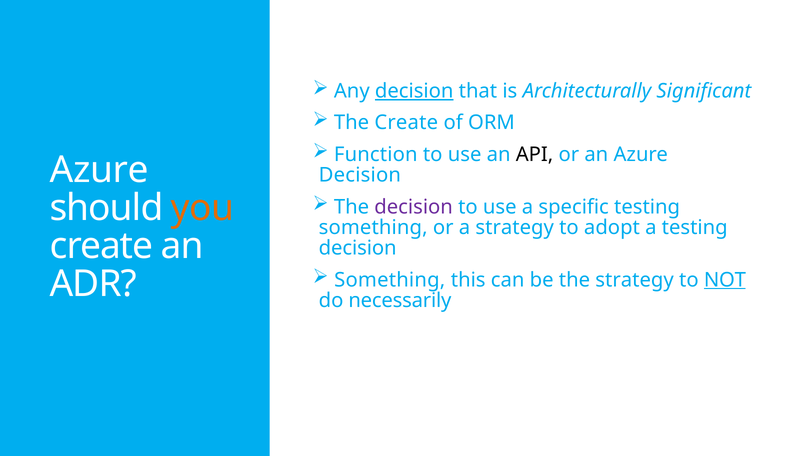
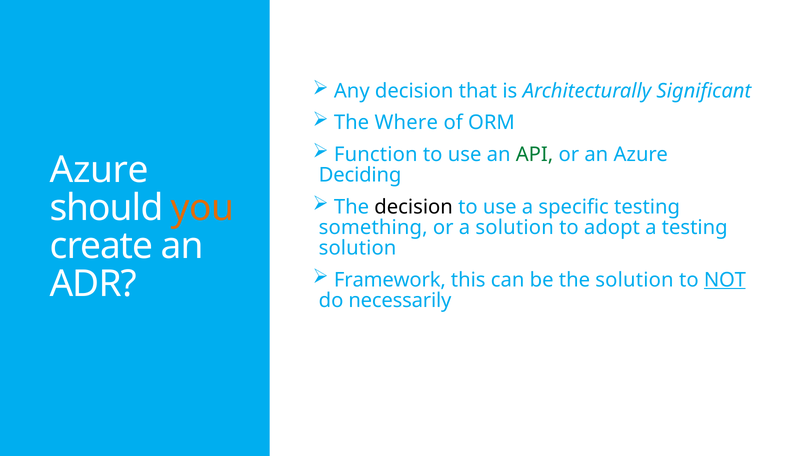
decision underline: present -> none (414, 91)
The Create: Create -> Where (406, 123)
API colour: black -> green (535, 154)
Decision: Decision -> Deciding (360, 175)
decision colour: purple -> black (414, 207)
a strategy: strategy -> solution (515, 227)
decision: decision -> solution (358, 248)
Something: Something -> Framework (390, 280)
the strategy: strategy -> solution (634, 280)
